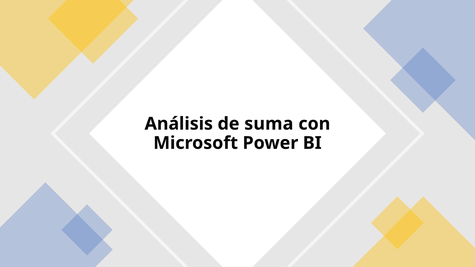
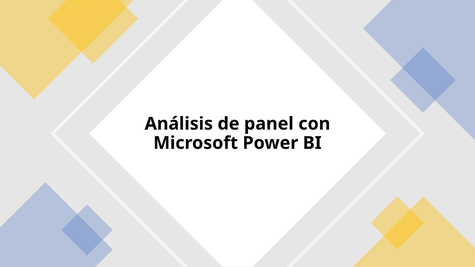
suma: suma -> panel (269, 124)
